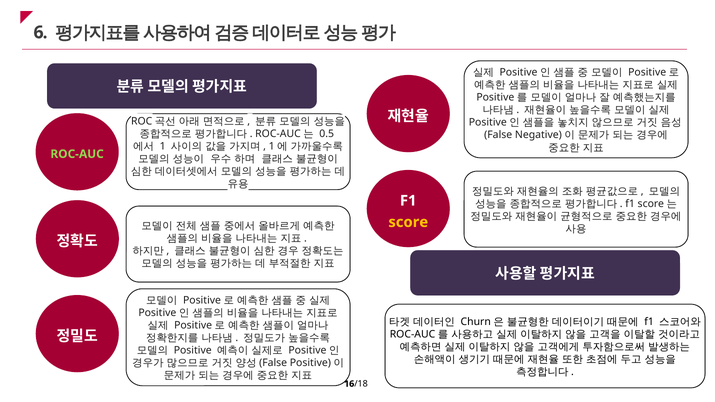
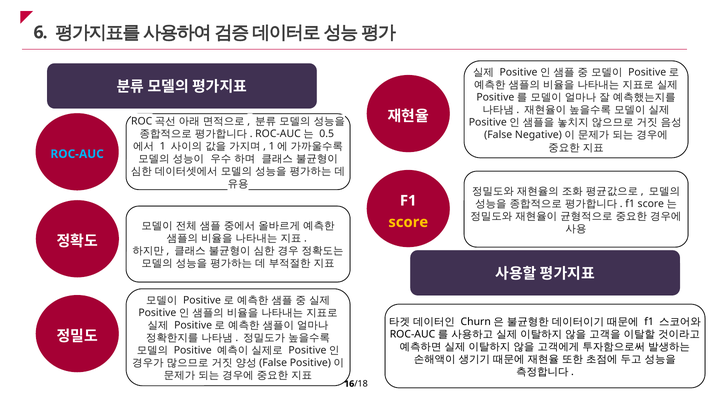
ROC-AUC colour: light green -> light blue (77, 154)
